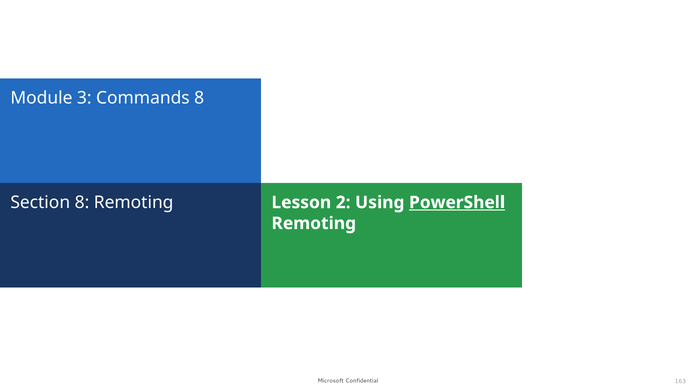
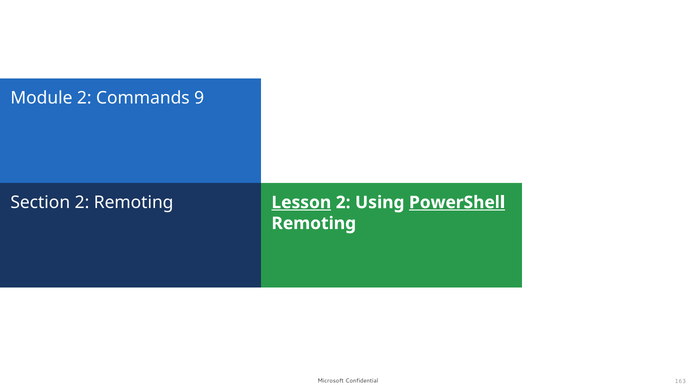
Module 3: 3 -> 2 (84, 98)
Commands 8: 8 -> 9 (199, 98)
Section 8: 8 -> 2 (82, 202)
Lesson underline: none -> present (301, 202)
